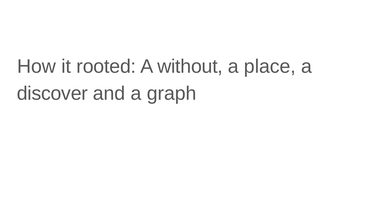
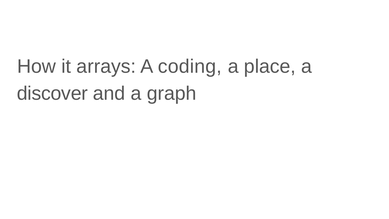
rooted: rooted -> arrays (106, 66)
without: without -> coding (190, 66)
